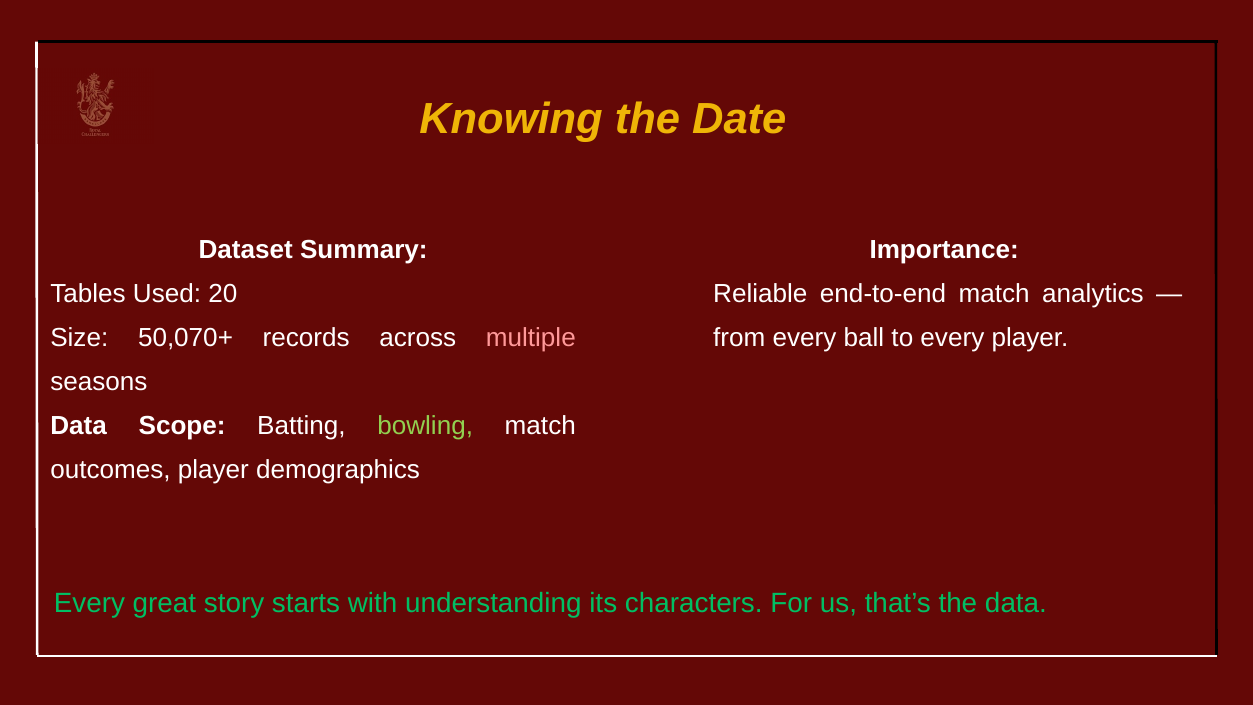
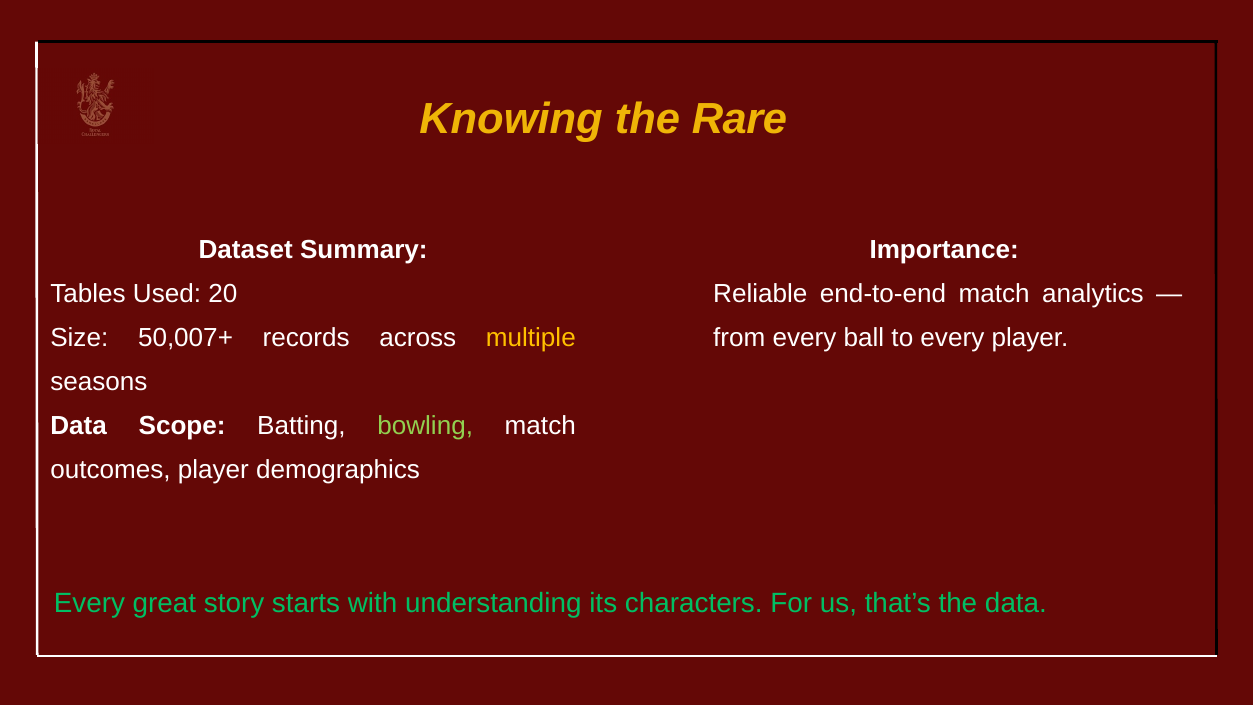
Date: Date -> Rare (739, 119)
50,070+: 50,070+ -> 50,007+ (185, 338)
multiple colour: pink -> yellow (531, 338)
